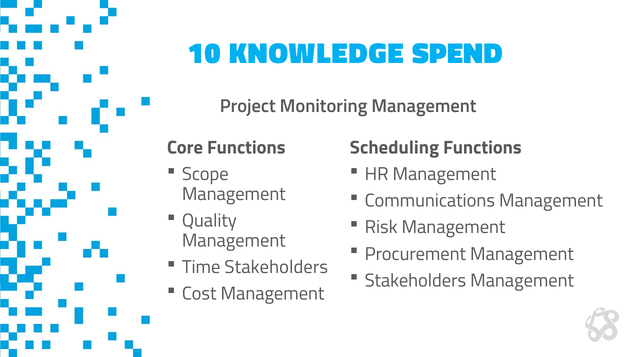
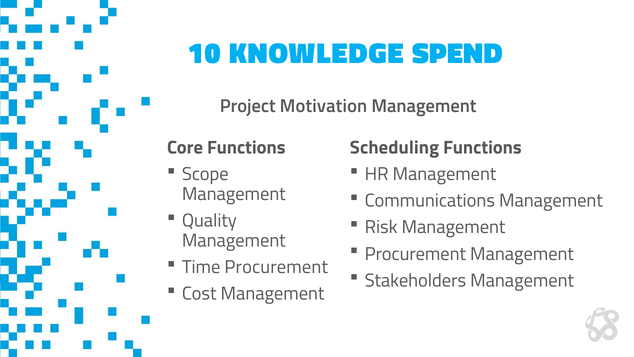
Monitoring: Monitoring -> Motivation (323, 106)
Time Stakeholders: Stakeholders -> Procurement (276, 267)
